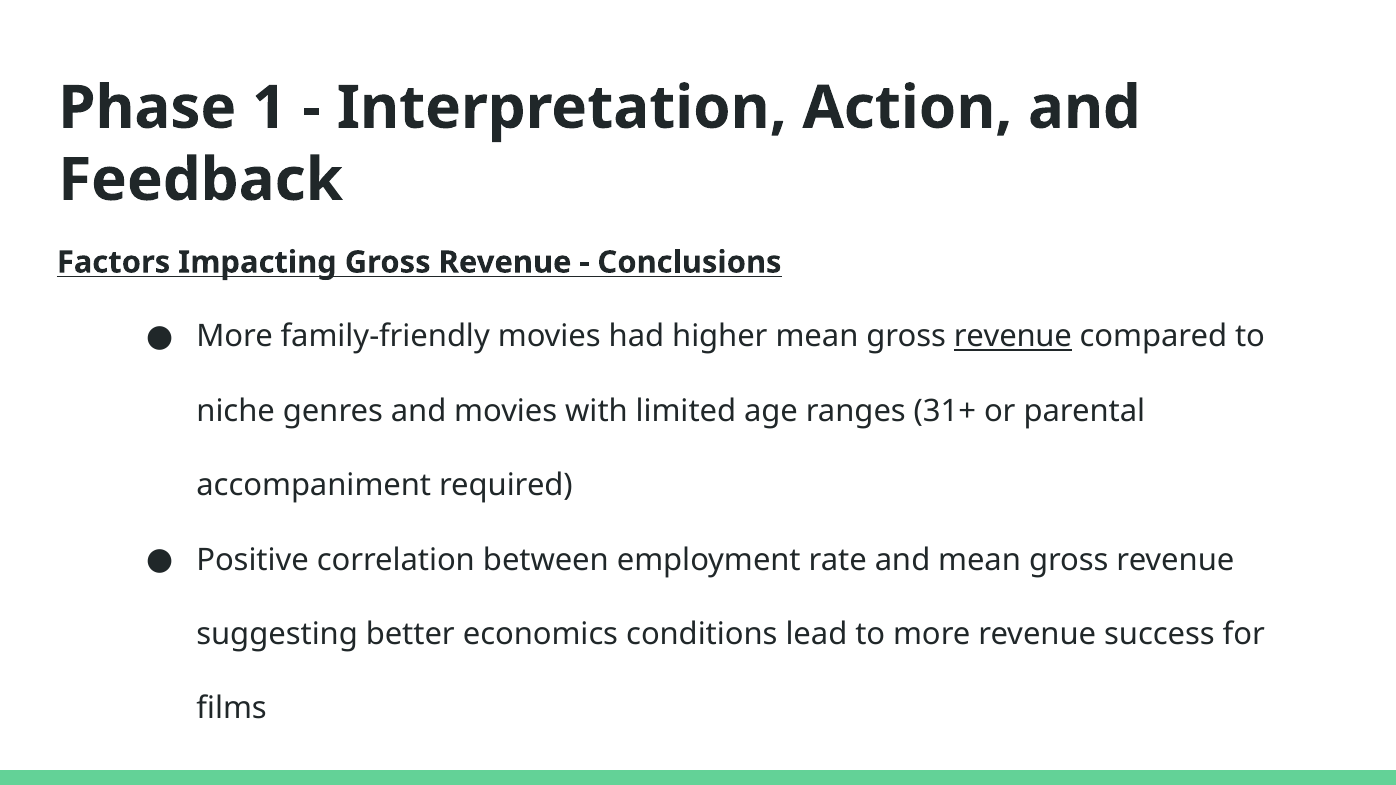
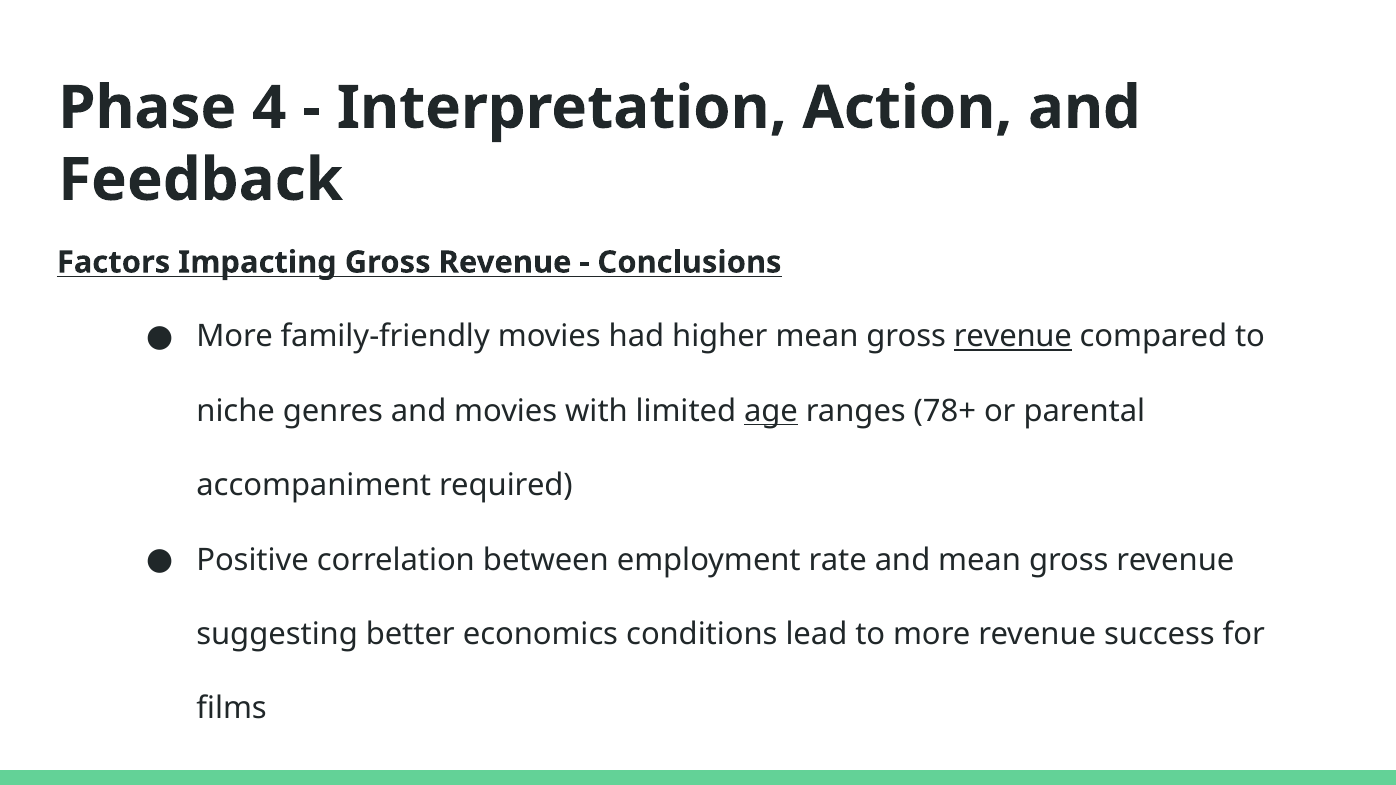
1: 1 -> 4 (269, 108)
age underline: none -> present (771, 411)
31+: 31+ -> 78+ (945, 411)
